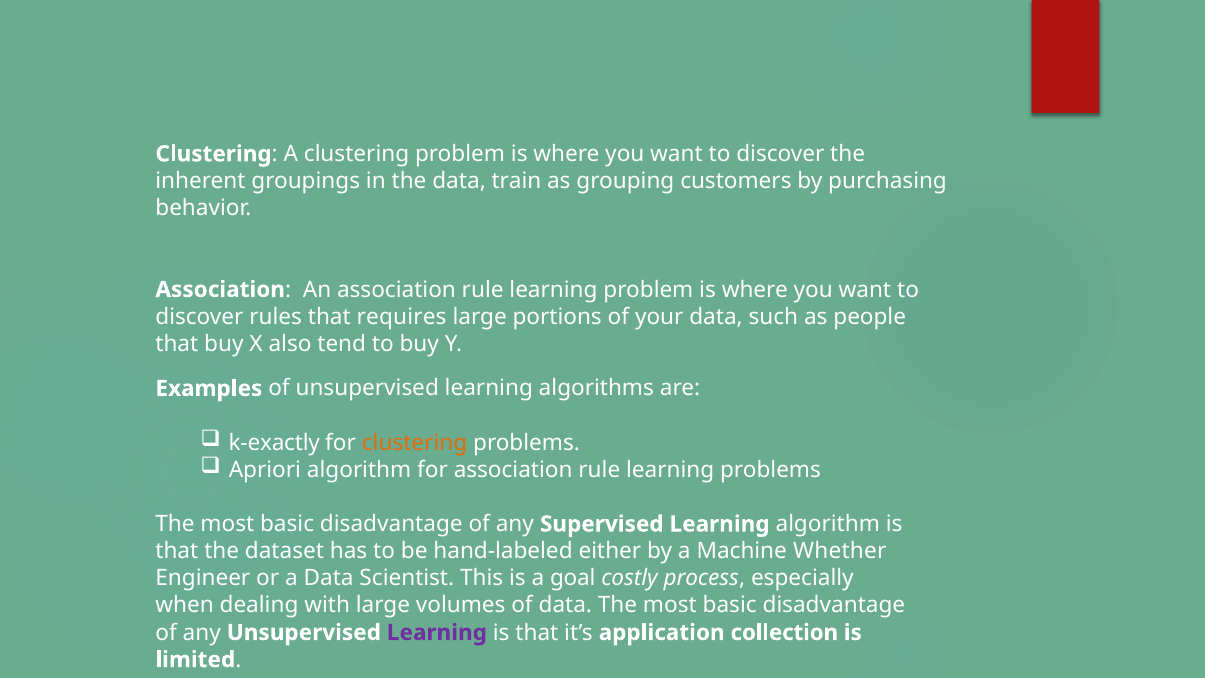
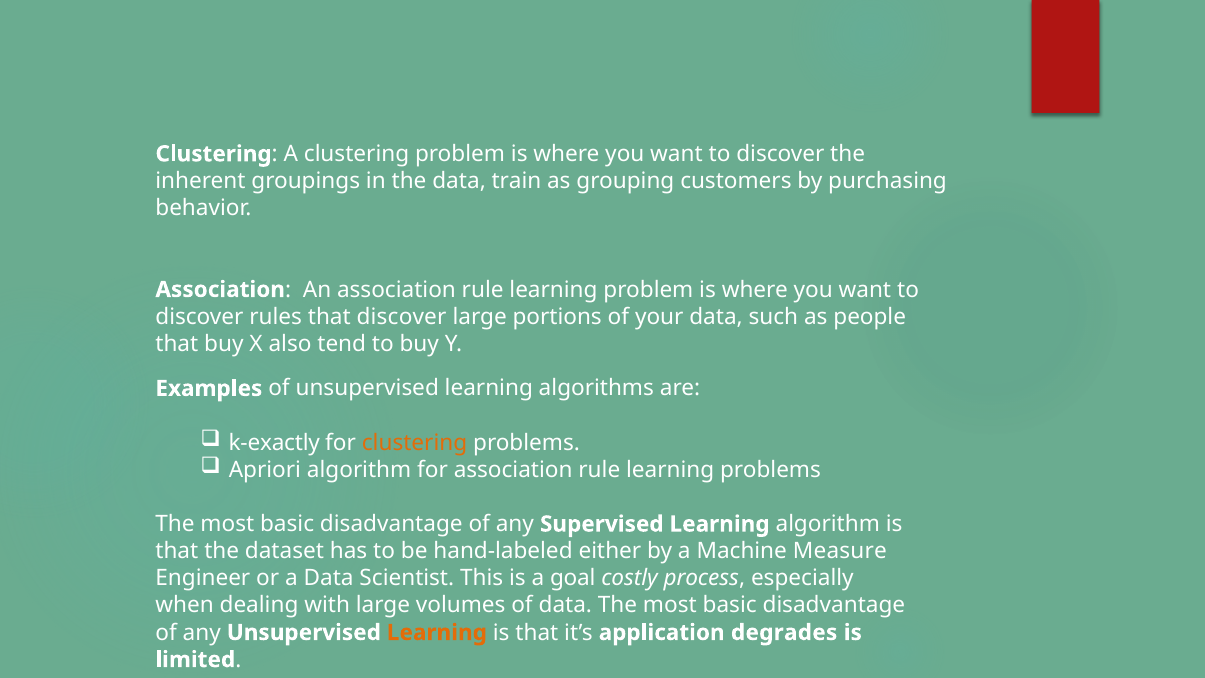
that requires: requires -> discover (402, 317)
Whether: Whether -> Measure (840, 551)
Learning colour: purple -> orange (437, 632)
collection: collection -> degrades (784, 632)
